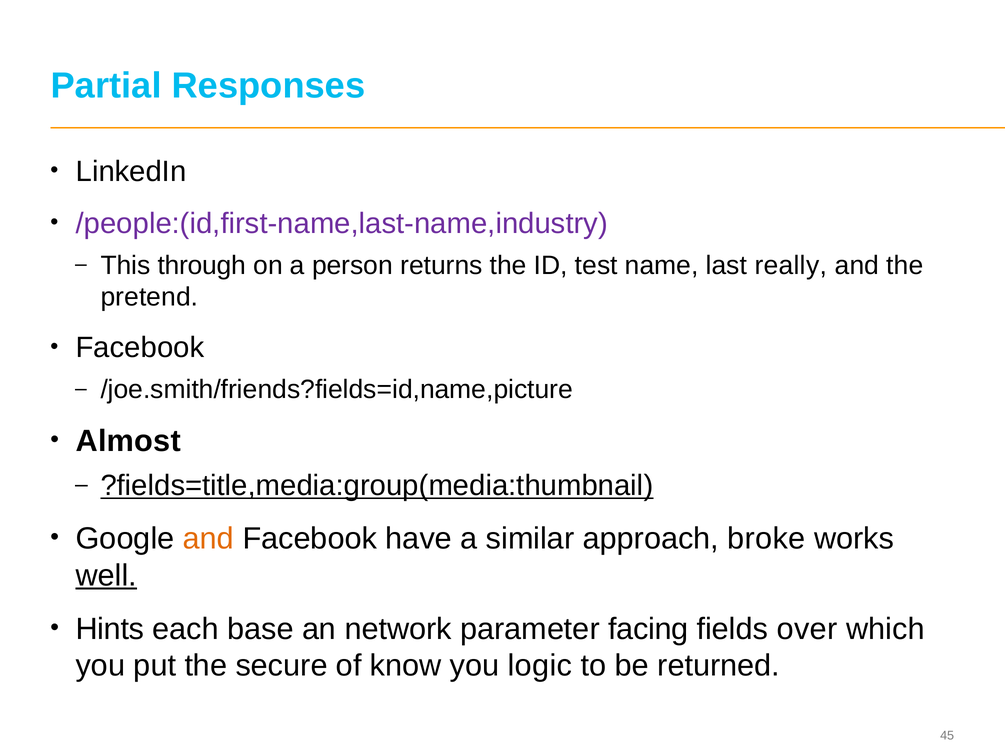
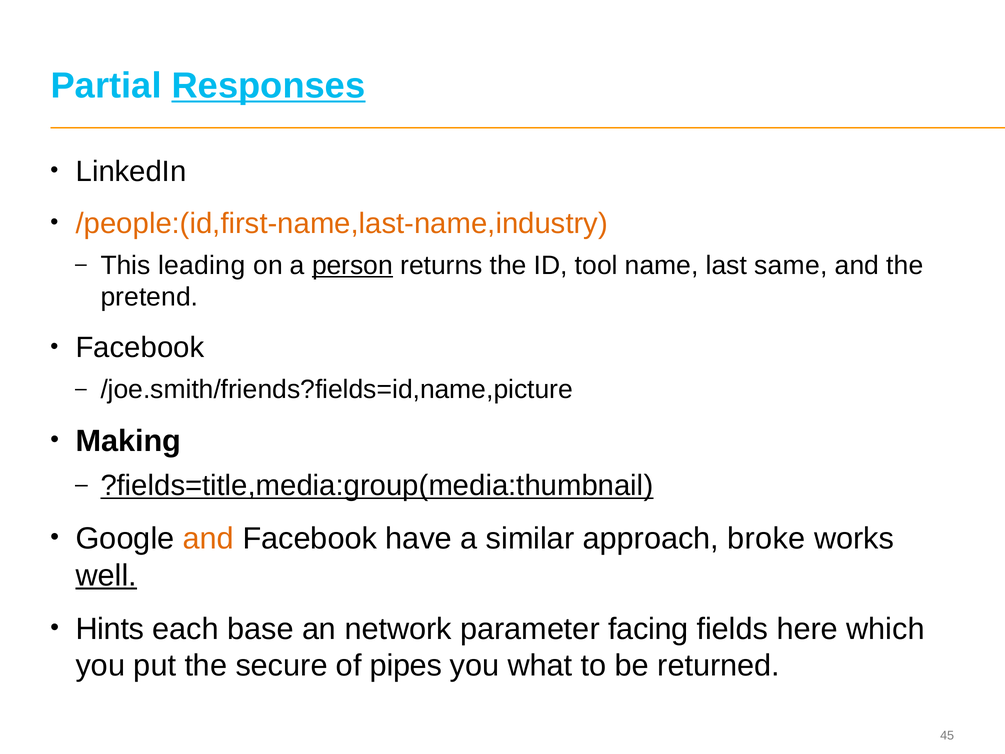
Responses underline: none -> present (268, 86)
/people:(id,first-name,last-name,industry colour: purple -> orange (342, 223)
through: through -> leading (202, 265)
person underline: none -> present (352, 265)
test: test -> tool (596, 265)
really: really -> same (791, 265)
Almost: Almost -> Making (128, 441)
over: over -> here (807, 629)
know: know -> pipes (406, 666)
logic: logic -> what (540, 666)
